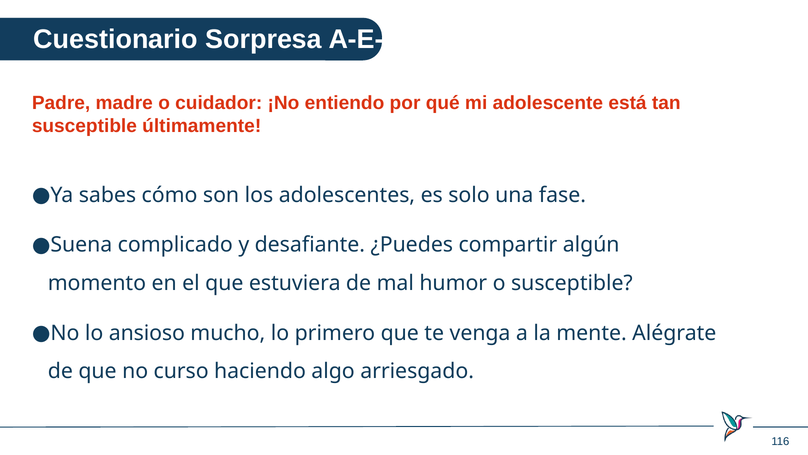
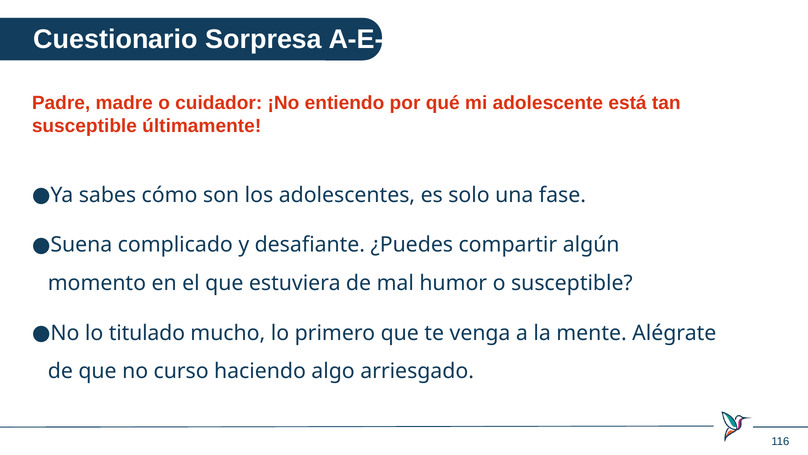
ansioso: ansioso -> titulado (147, 333)
